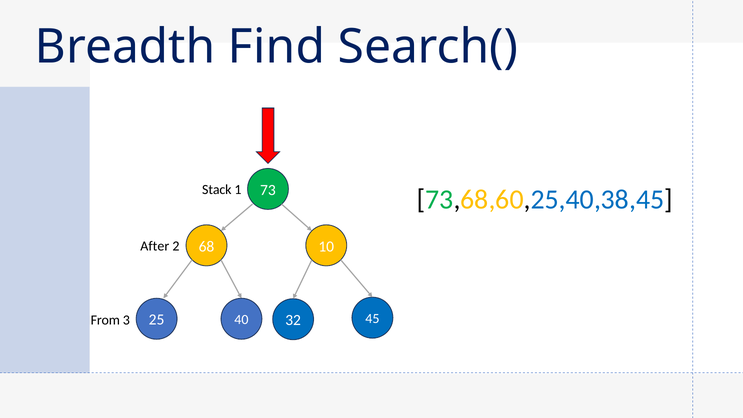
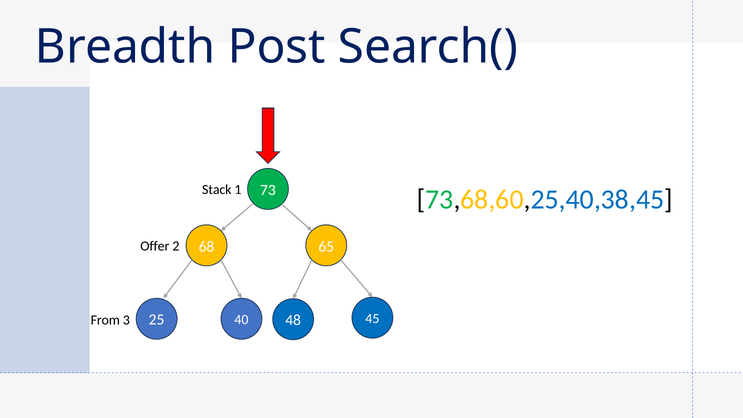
Find: Find -> Post (277, 47)
10: 10 -> 65 (326, 246)
After: After -> Offer (155, 246)
32: 32 -> 48 (293, 320)
